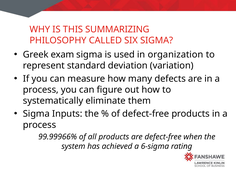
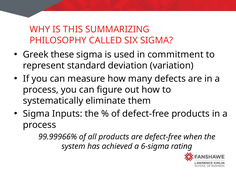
exam: exam -> these (62, 55)
organization: organization -> commitment (176, 55)
